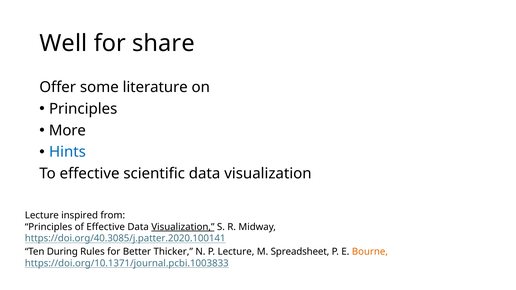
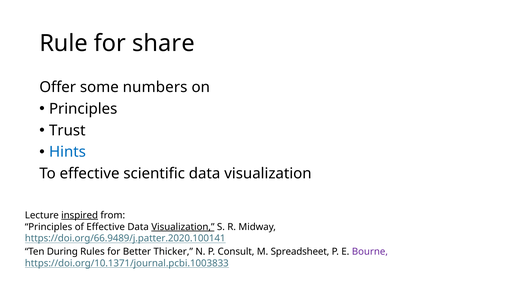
Well: Well -> Rule (64, 43)
literature: literature -> numbers (155, 87)
More: More -> Trust (67, 131)
inspired underline: none -> present (80, 215)
https://doi.org/40.3085/j.patter.2020.100141: https://doi.org/40.3085/j.patter.2020.100141 -> https://doi.org/66.9489/j.patter.2020.100141 (125, 239)
P Lecture: Lecture -> Consult (236, 252)
Bourne colour: orange -> purple (370, 252)
